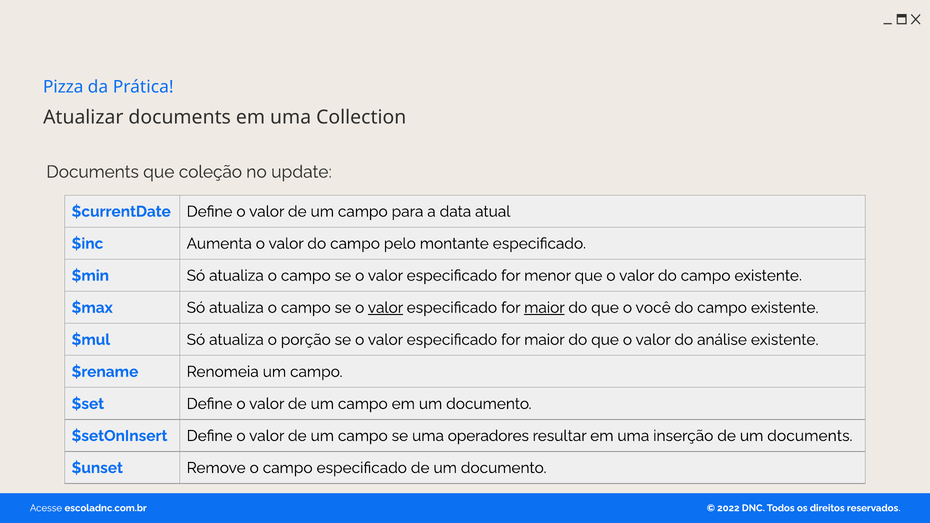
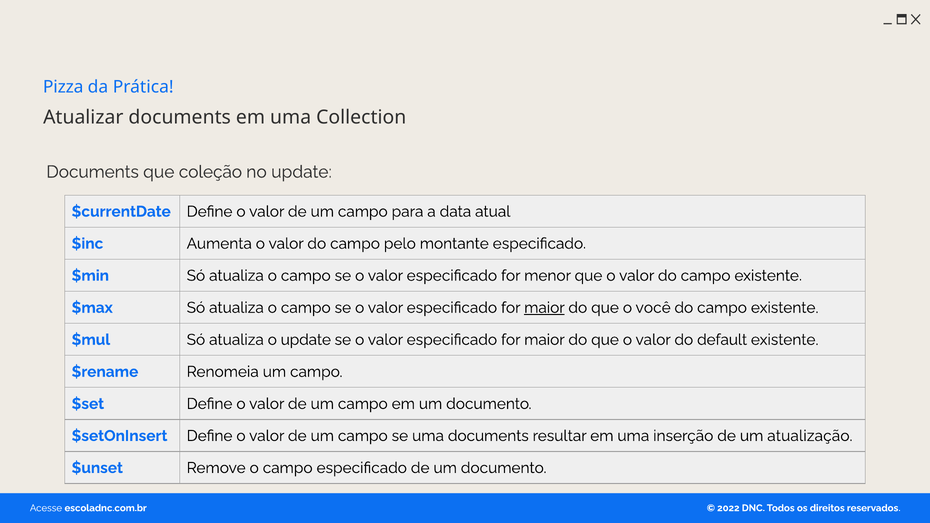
valor underline: present -> none (385, 308)
o porção: porção -> update (306, 340)
análise: análise -> default (722, 340)
uma operadores: operadores -> documents (488, 436)
um documents: documents -> atualização (810, 436)
